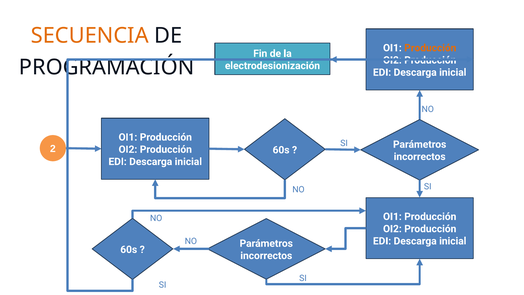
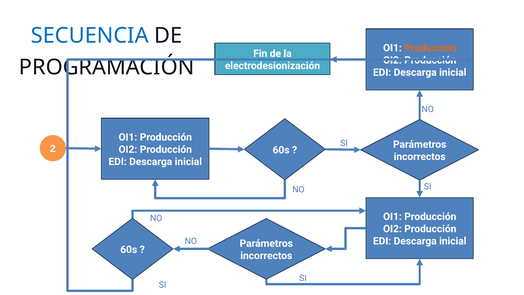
SECUENCIA colour: orange -> blue (90, 36)
